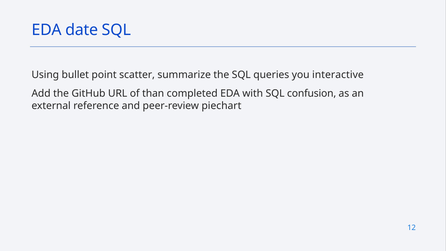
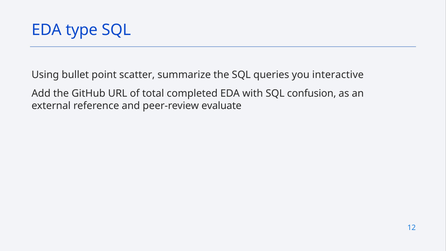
date: date -> type (82, 30)
than: than -> total (153, 93)
piechart: piechart -> evaluate (222, 106)
